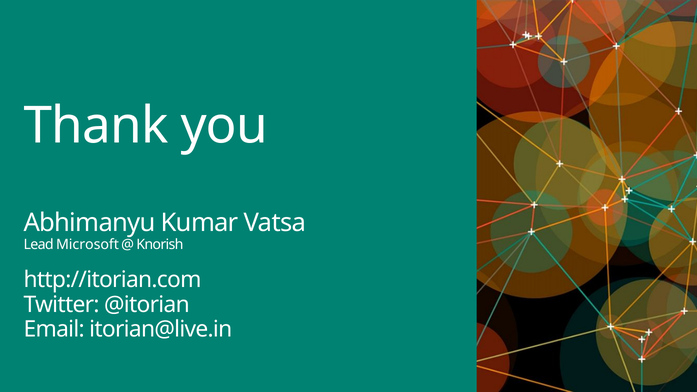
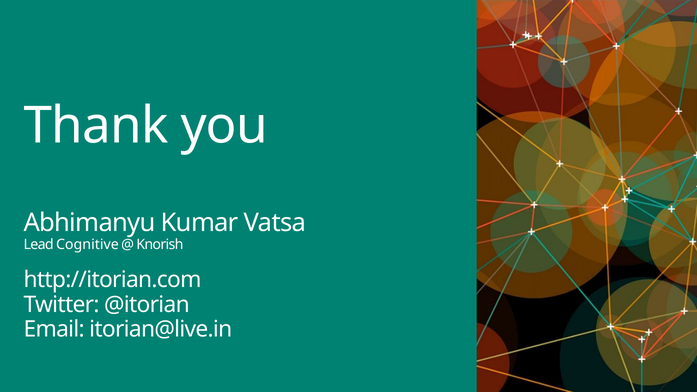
Microsoft: Microsoft -> Cognitive (87, 245)
